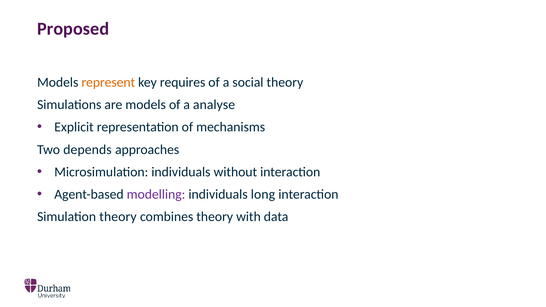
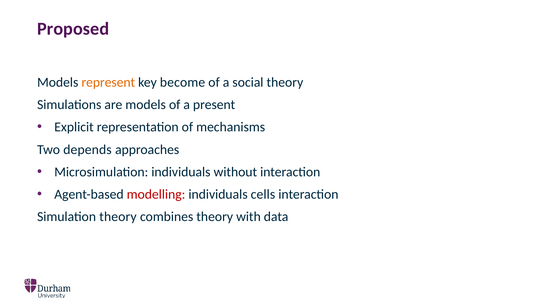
requires: requires -> become (183, 82)
analyse: analyse -> present (214, 105)
modelling colour: purple -> red (156, 194)
long: long -> cells (263, 194)
